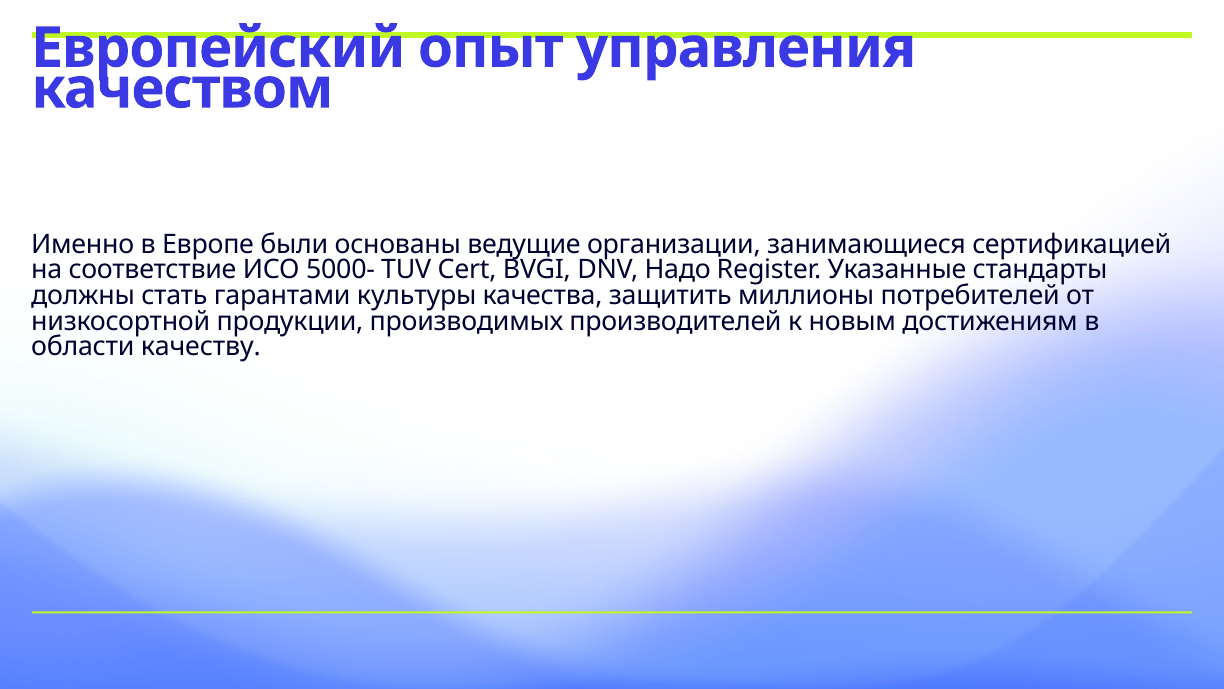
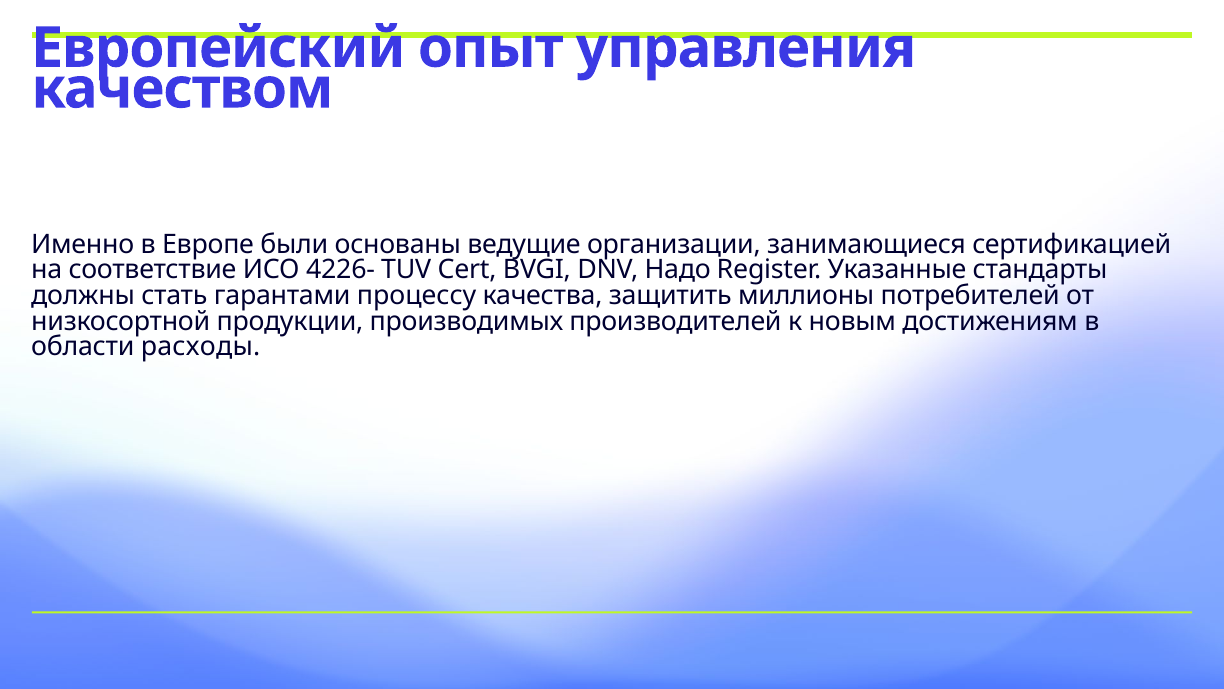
5000-: 5000- -> 4226- (341, 270)
культуры: культуры -> процессу (417, 295)
качеству: качеству -> расходы (201, 347)
